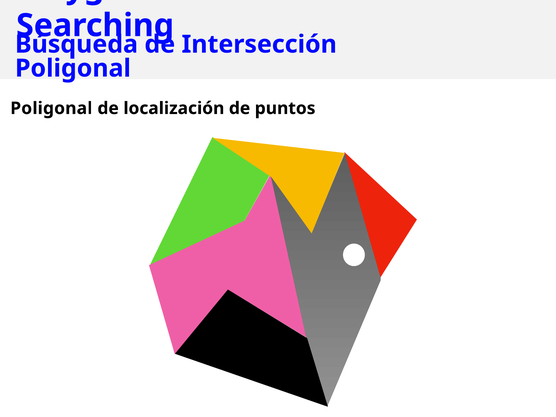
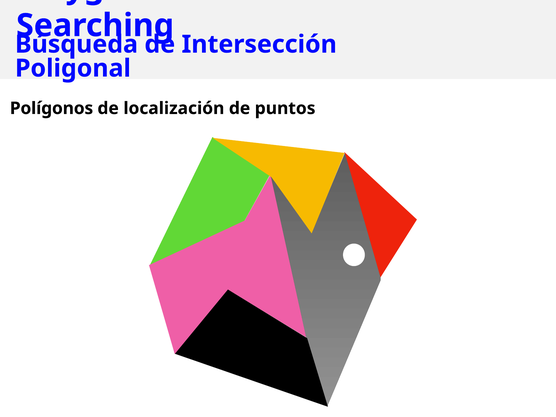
Poligonal: Poligonal -> Polígonos (52, 108)
